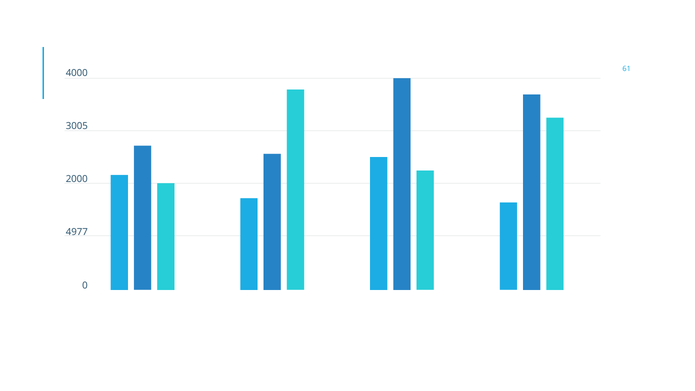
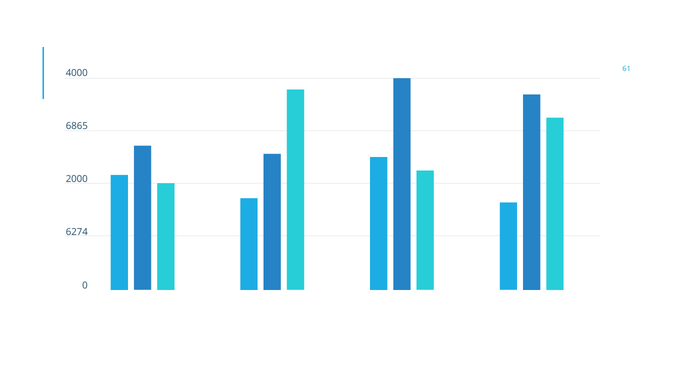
3005: 3005 -> 6865 (77, 126)
4977: 4977 -> 6274 (77, 232)
